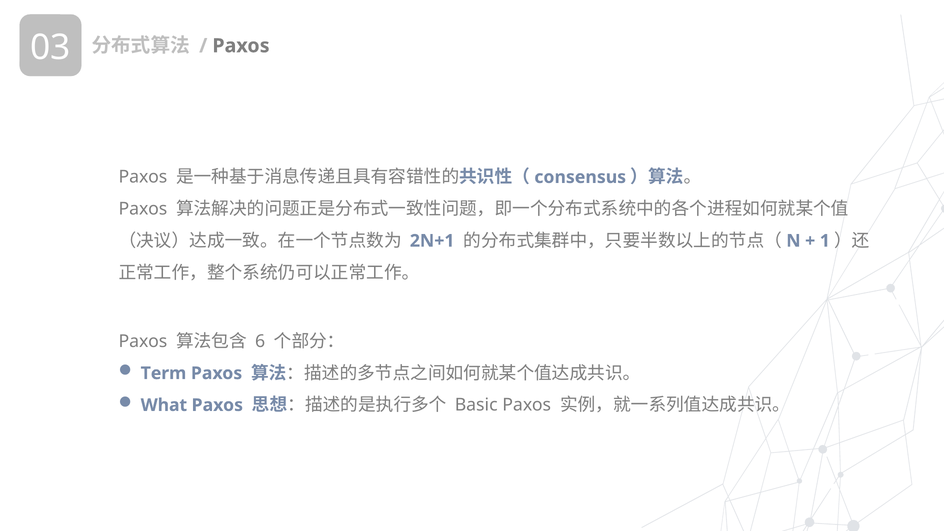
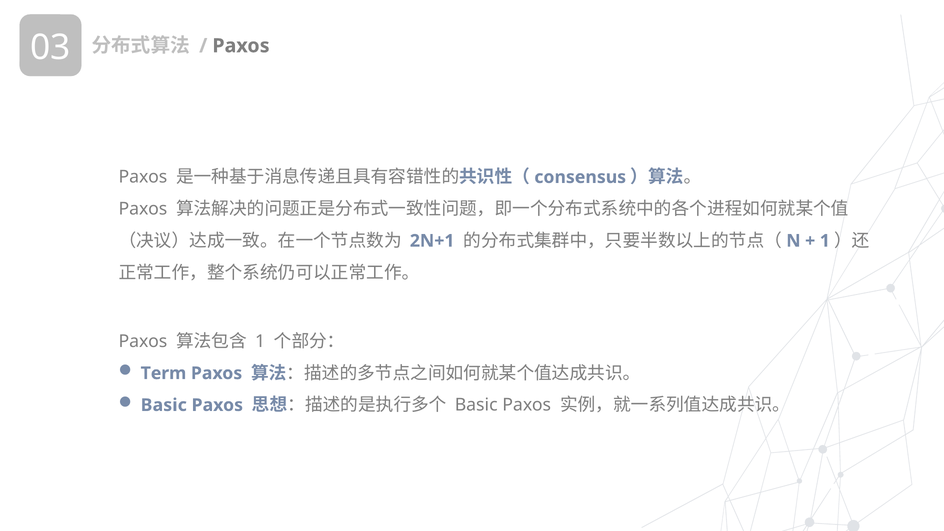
6: 6 -> 1 (260, 341)
What: What -> Basic (164, 405)
